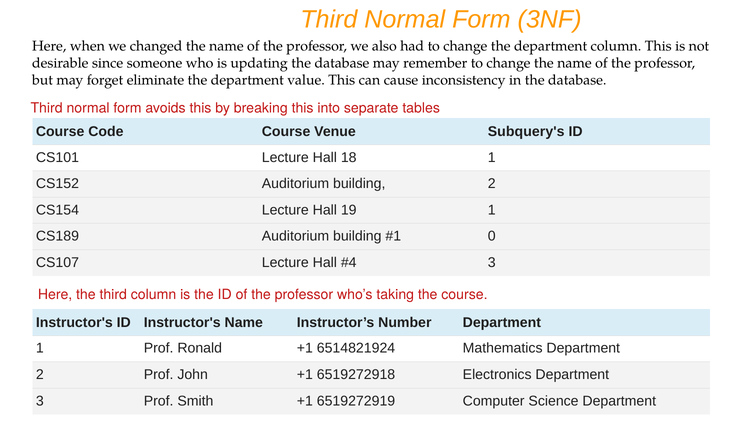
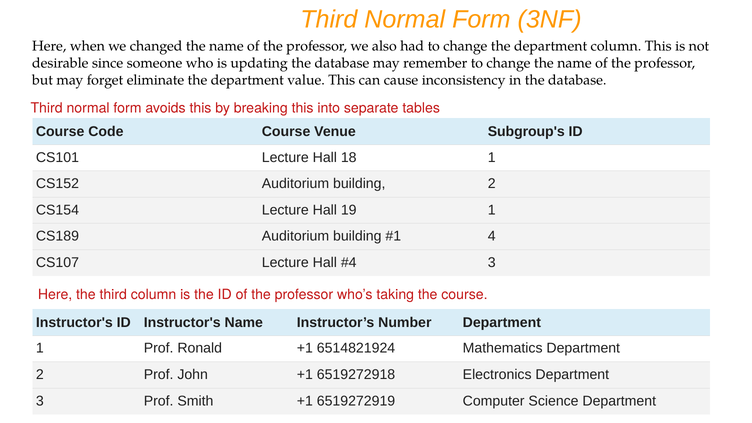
Subquery's: Subquery's -> Subgroup's (526, 132)
0: 0 -> 4 (492, 236)
